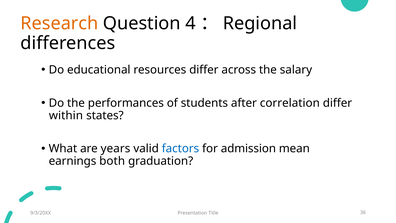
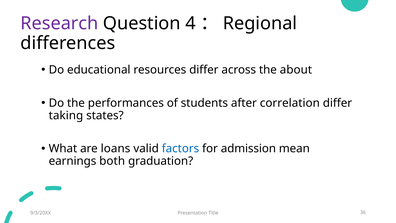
Research colour: orange -> purple (59, 23)
salary: salary -> about (296, 70)
within: within -> taking (66, 115)
years: years -> loans (115, 148)
